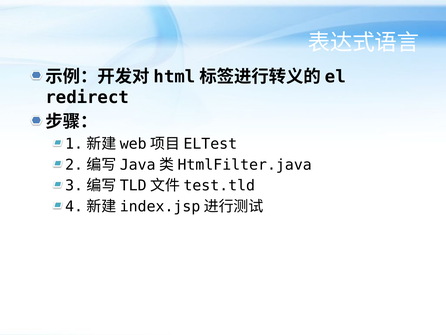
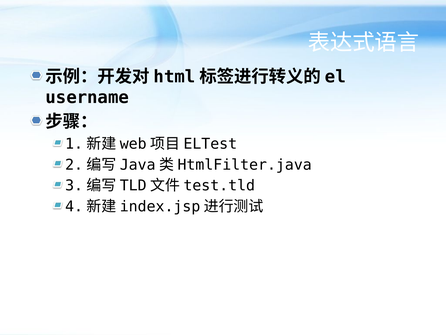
redirect: redirect -> username (87, 97)
